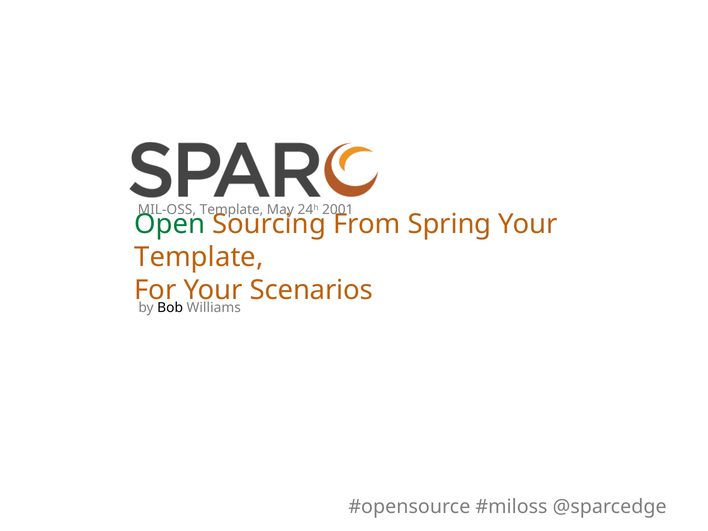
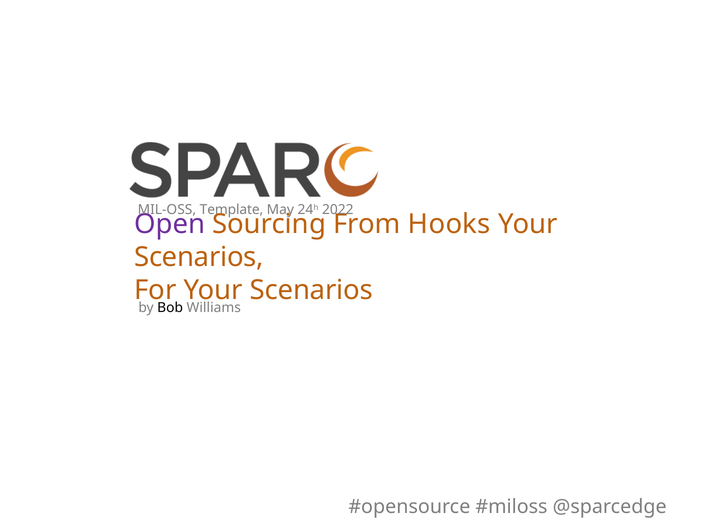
2001: 2001 -> 2022 (338, 210)
Open colour: green -> purple (170, 224)
Spring: Spring -> Hooks (449, 224)
Template: Template -> Scenarios (199, 257)
